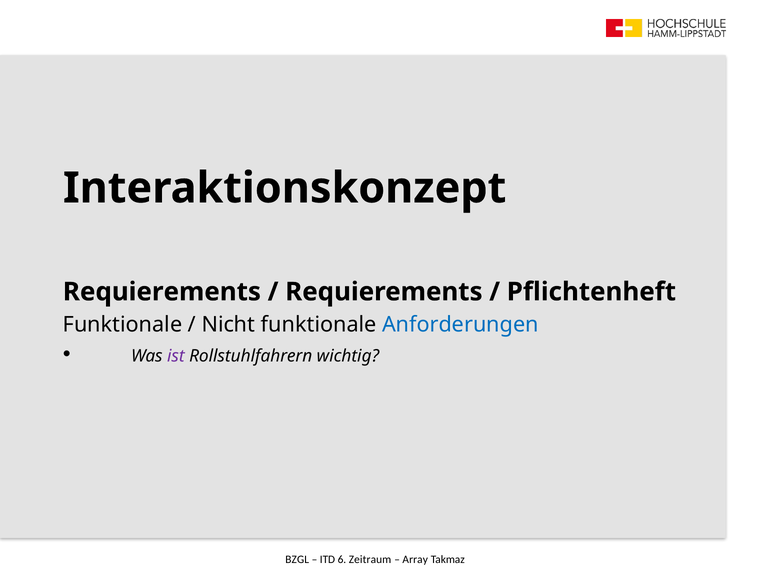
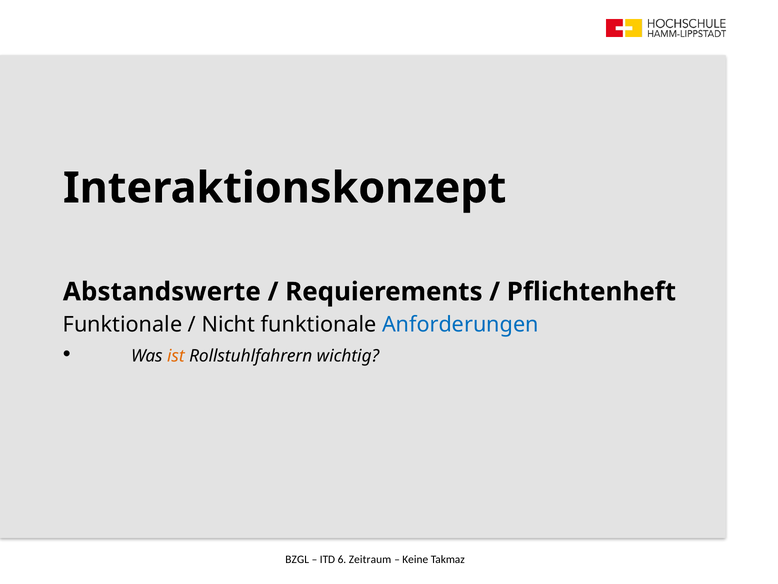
Requierements: Requierements -> Abstandswerte (162, 292)
ist colour: purple -> orange (176, 356)
Array: Array -> Keine (415, 559)
